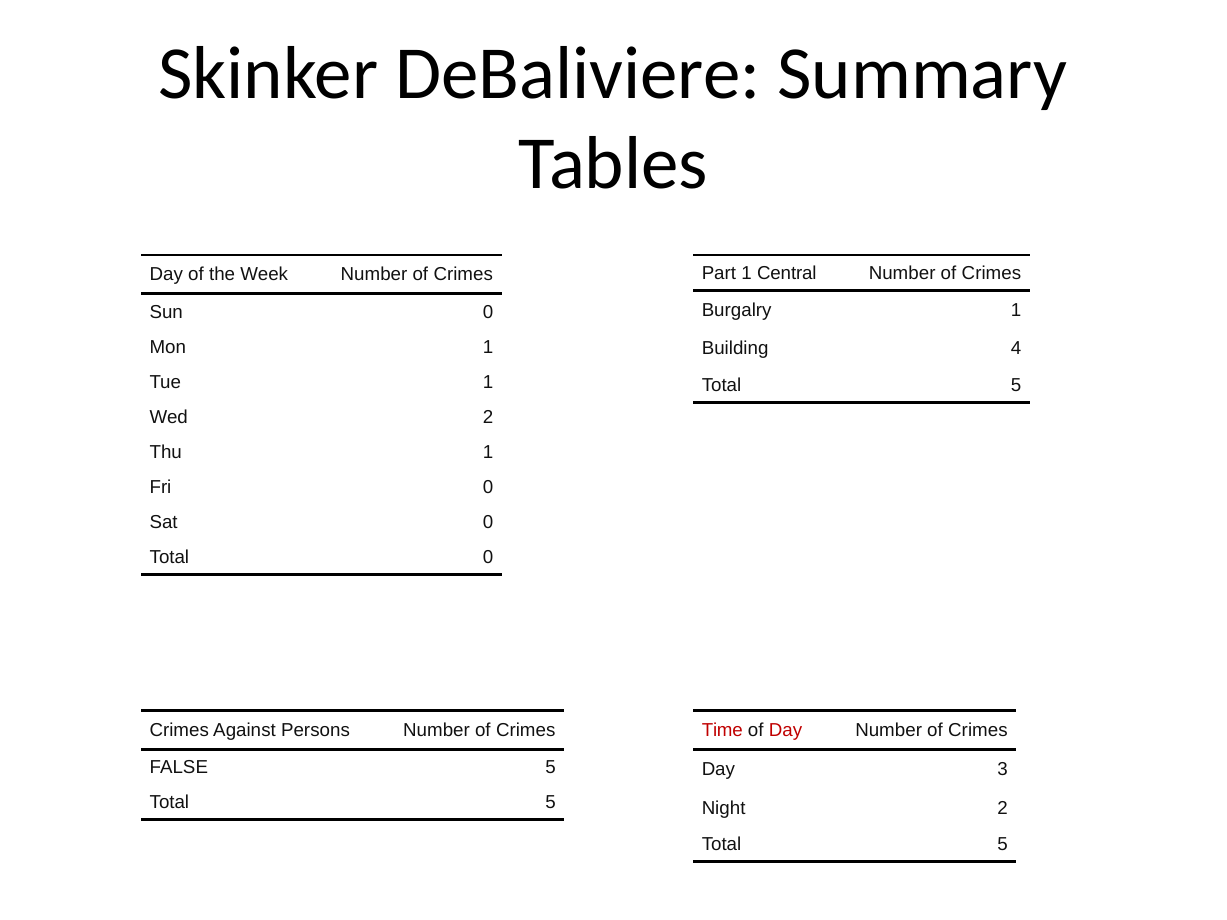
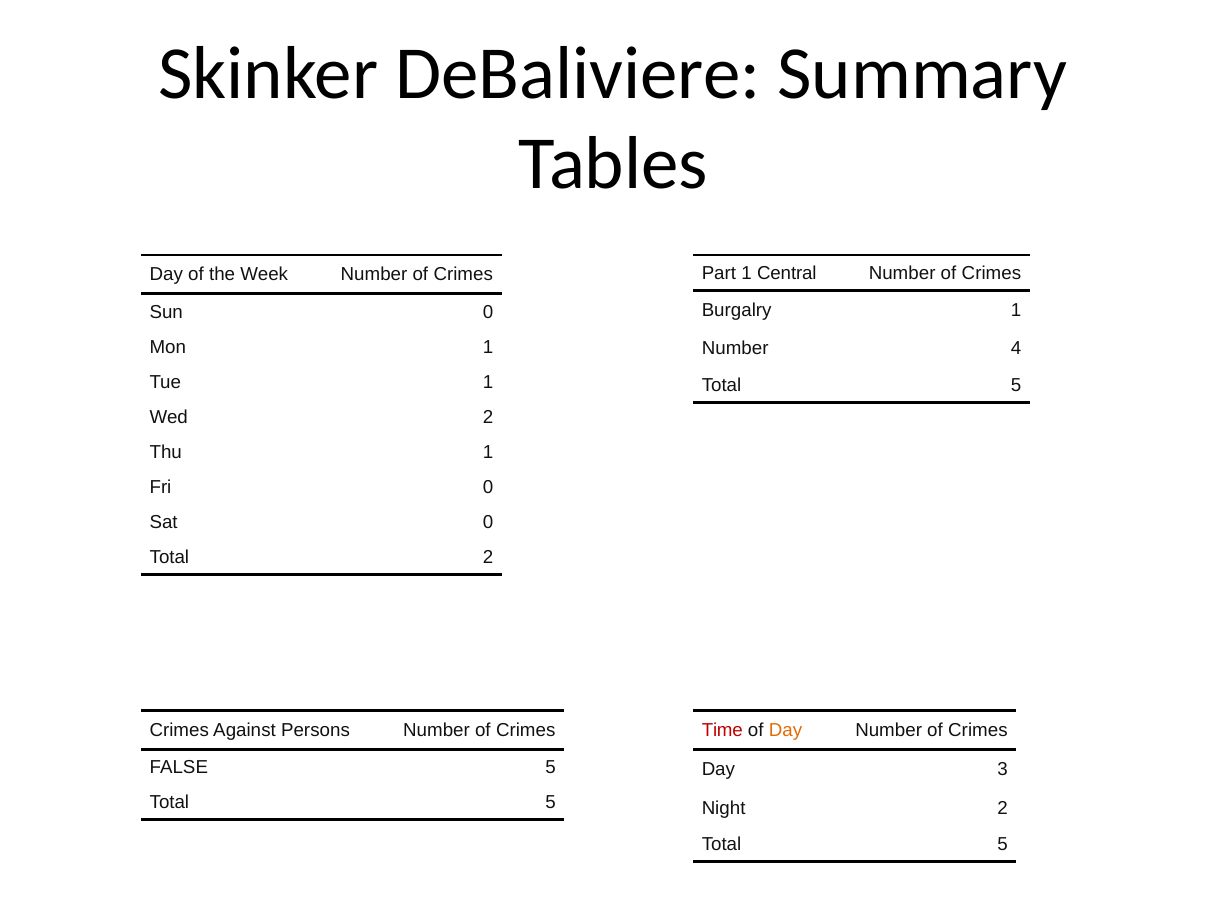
Building: Building -> Number (735, 349)
Total 0: 0 -> 2 (488, 557)
Day colour: red -> orange (785, 731)
